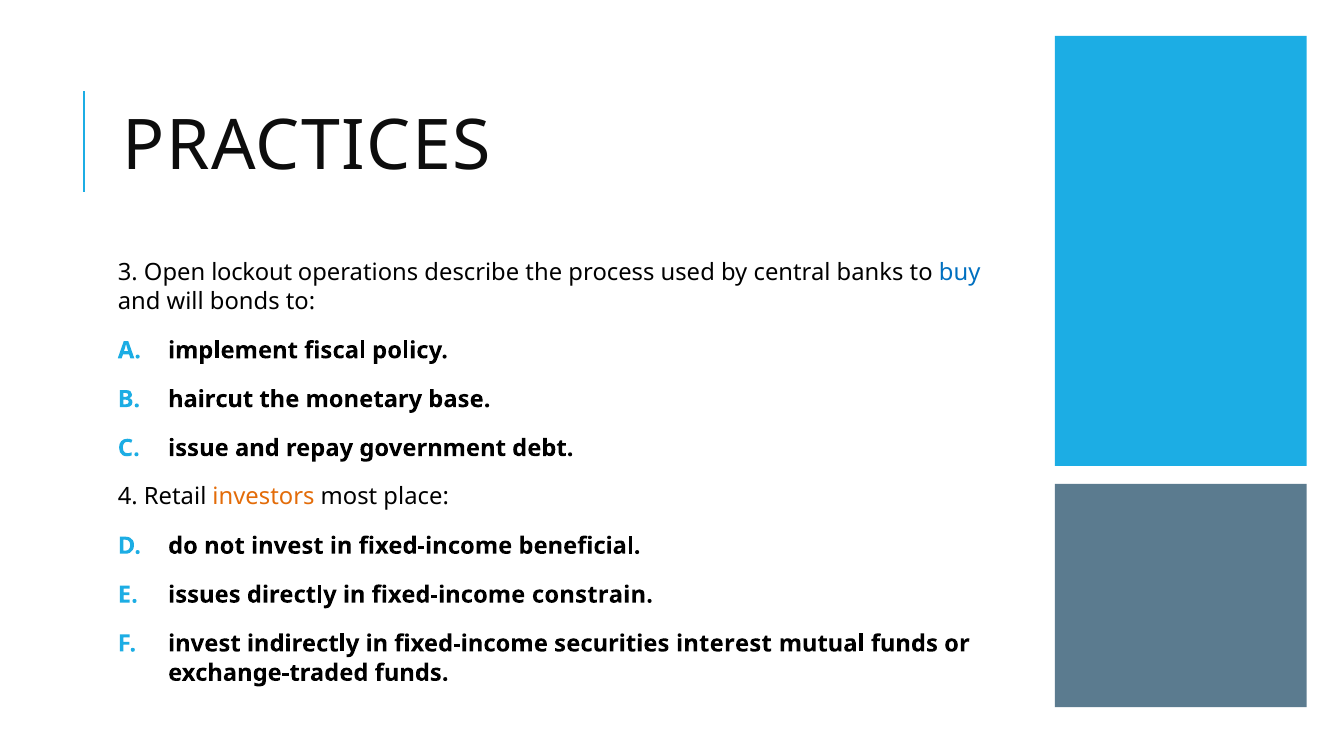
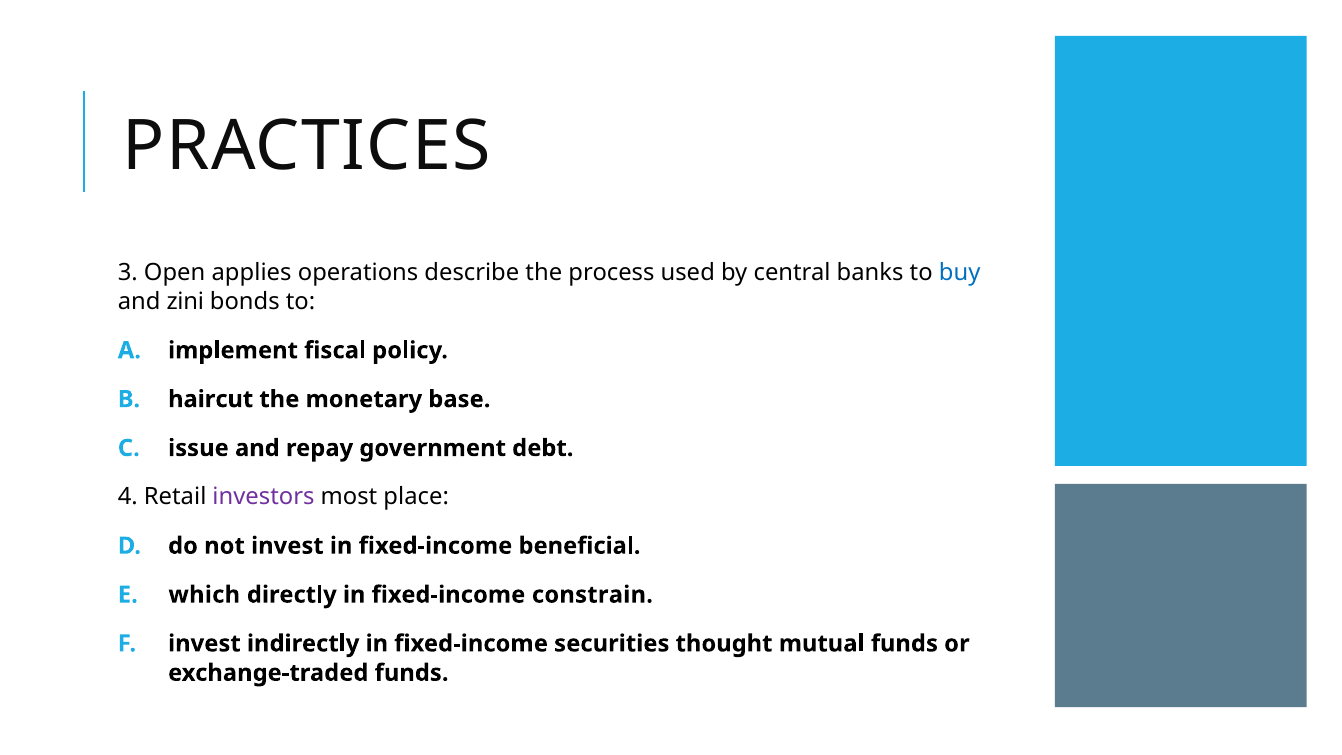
lockout: lockout -> applies (252, 272)
will: will -> zini (185, 302)
investors colour: orange -> purple (264, 497)
issues: issues -> which (204, 595)
interest: interest -> thought (724, 644)
